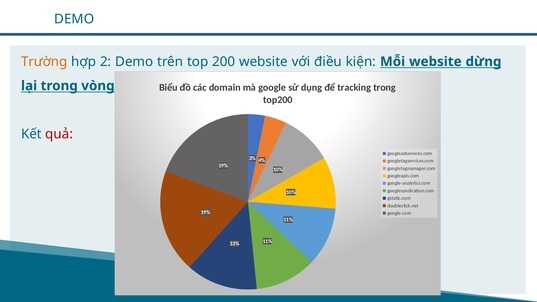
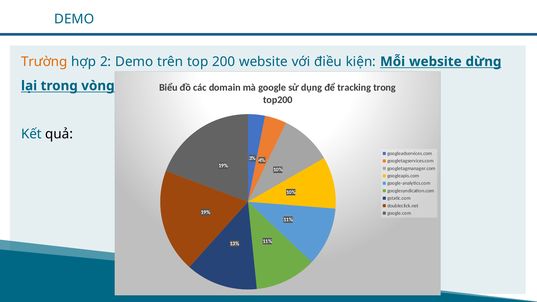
quả colour: red -> black (59, 134)
